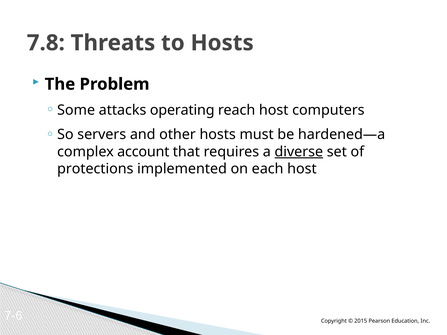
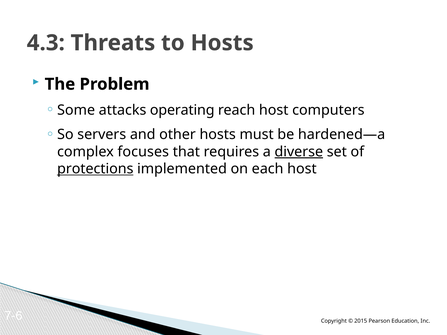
7.8: 7.8 -> 4.3 (46, 43)
account: account -> focuses (143, 152)
protections underline: none -> present (95, 169)
